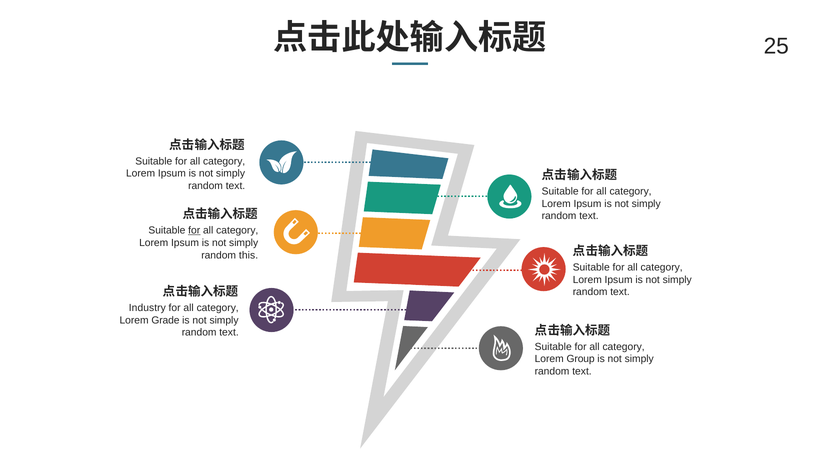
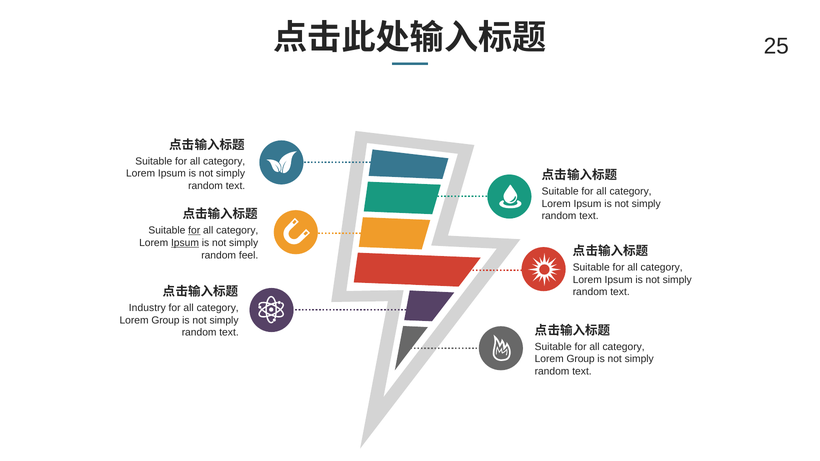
Ipsum underline: none -> present (185, 243)
this: this -> feel (249, 255)
Grade: Grade -> Group (165, 320)
